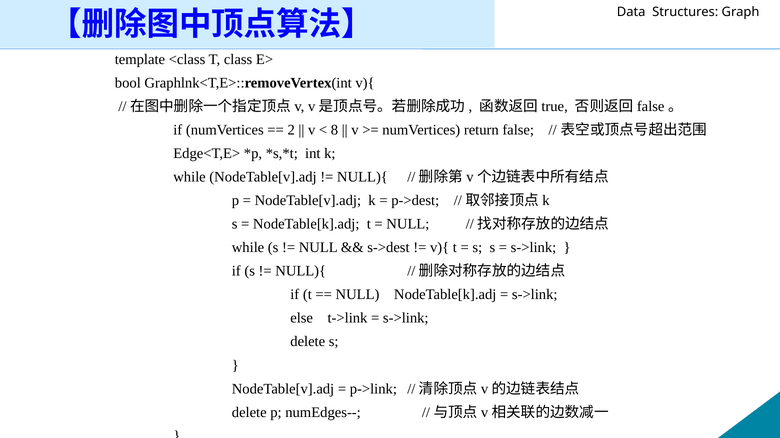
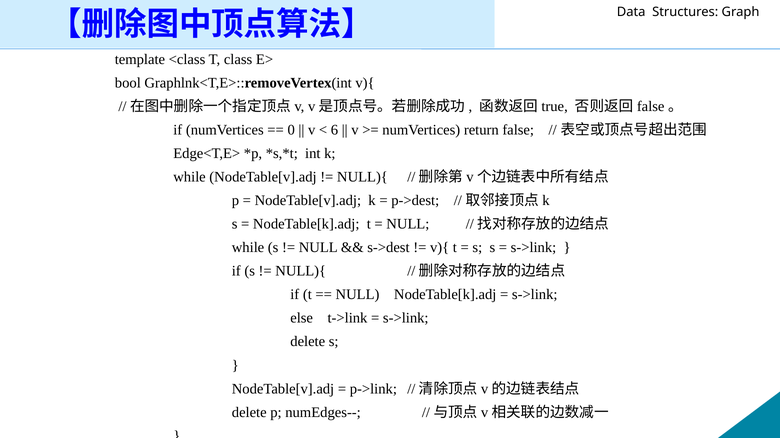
2: 2 -> 0 (291, 130)
8: 8 -> 6 (334, 130)
